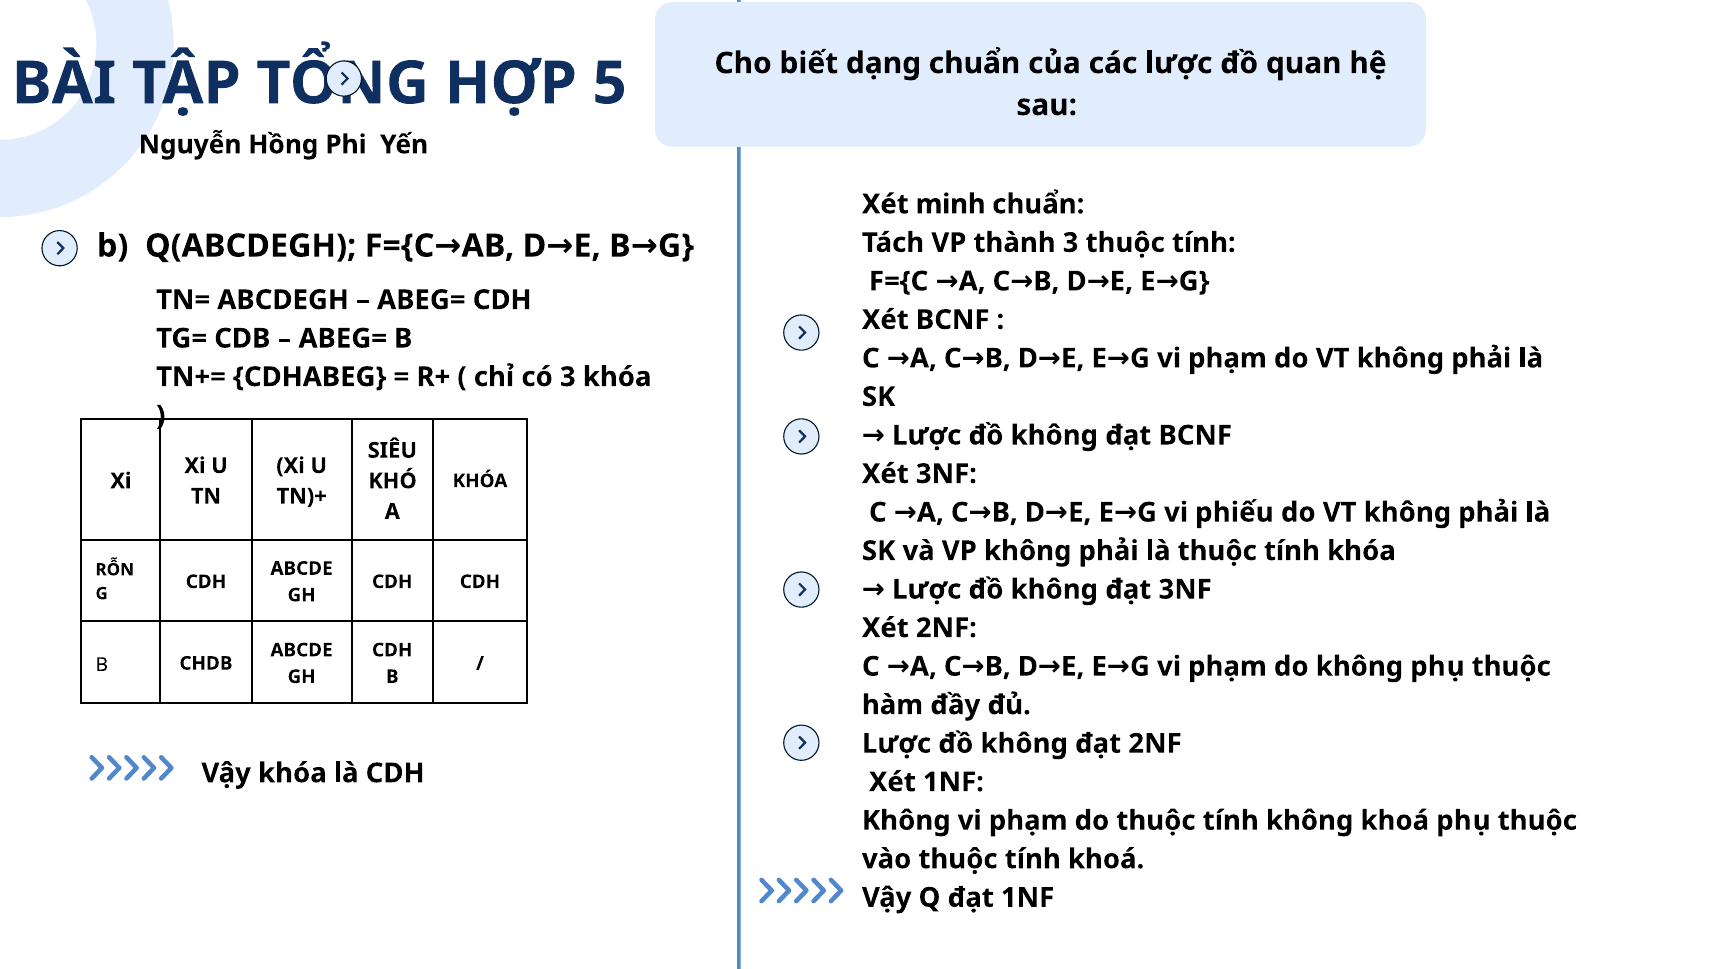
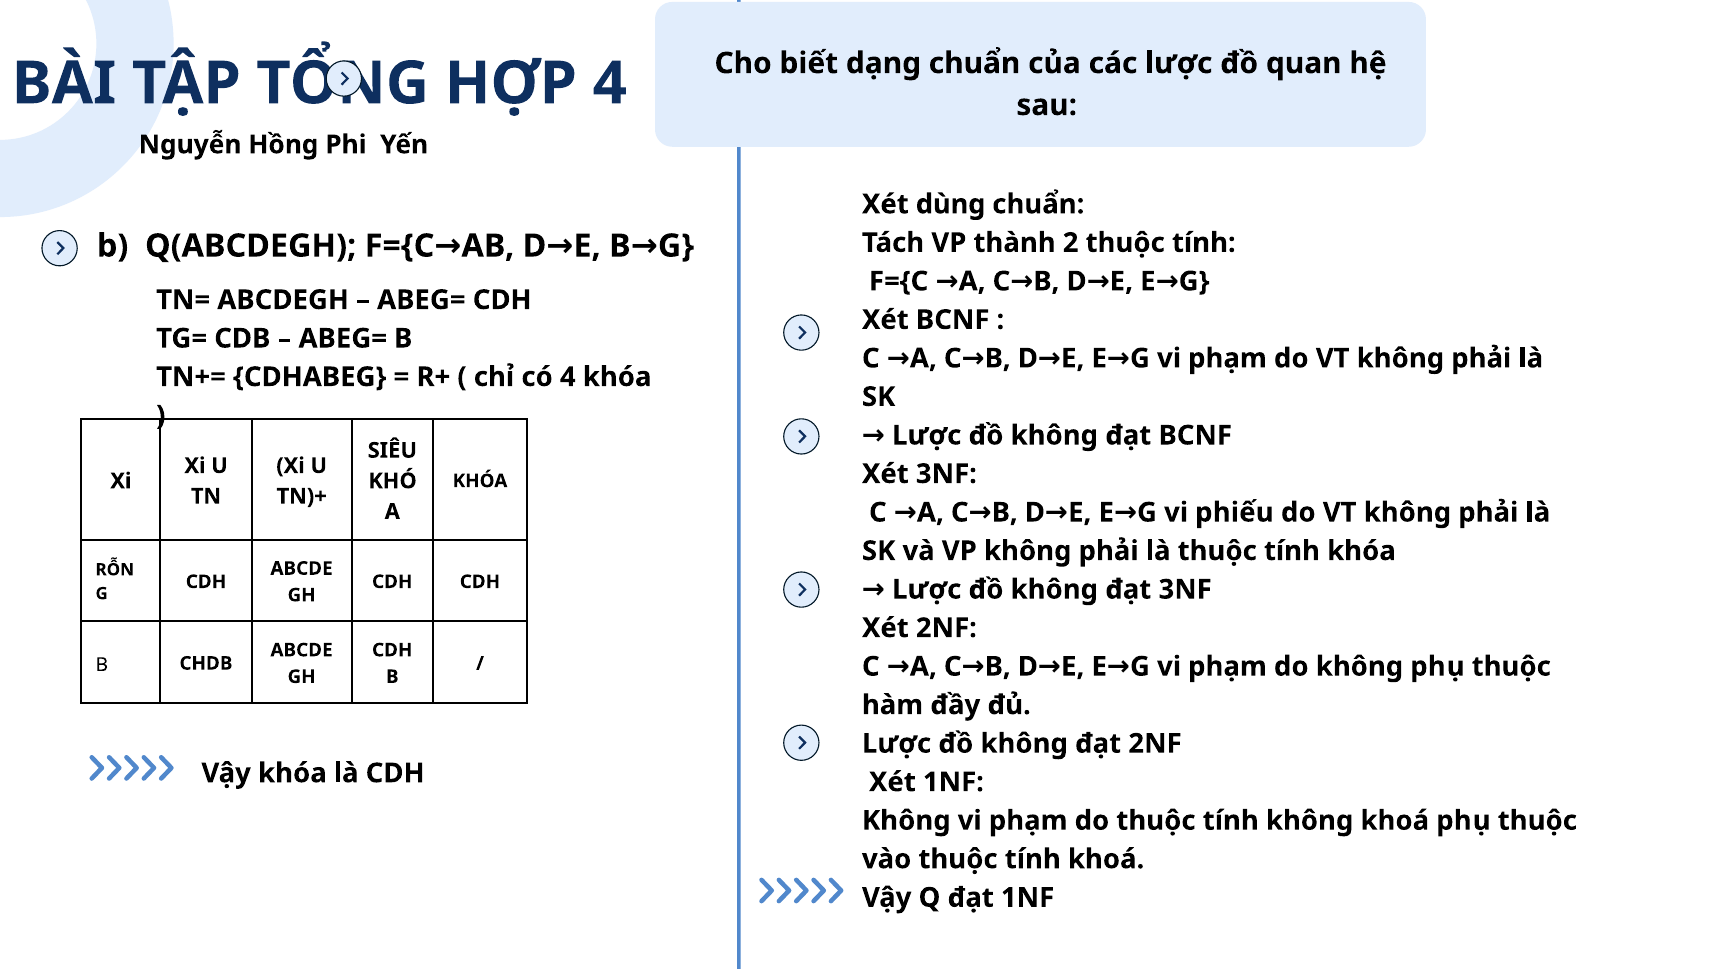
HỢP 5: 5 -> 4 (610, 84)
minh: minh -> dùng (951, 204)
thành 3: 3 -> 2 (1071, 243)
có 3: 3 -> 4 (568, 377)
